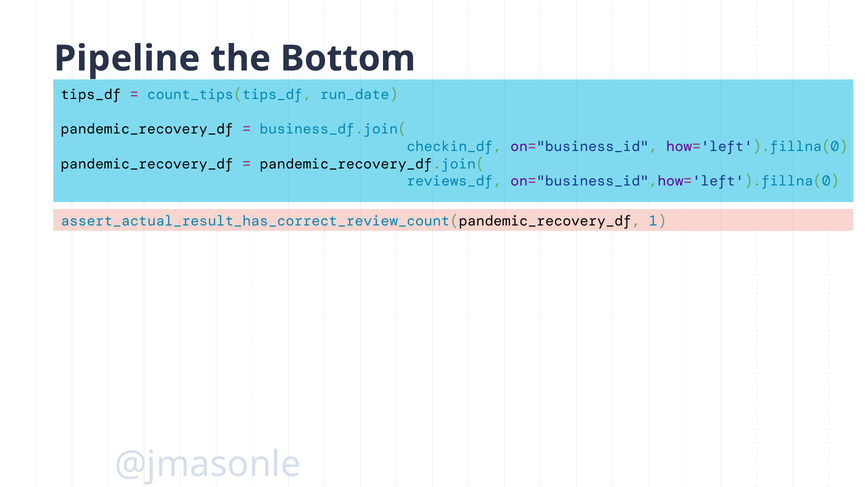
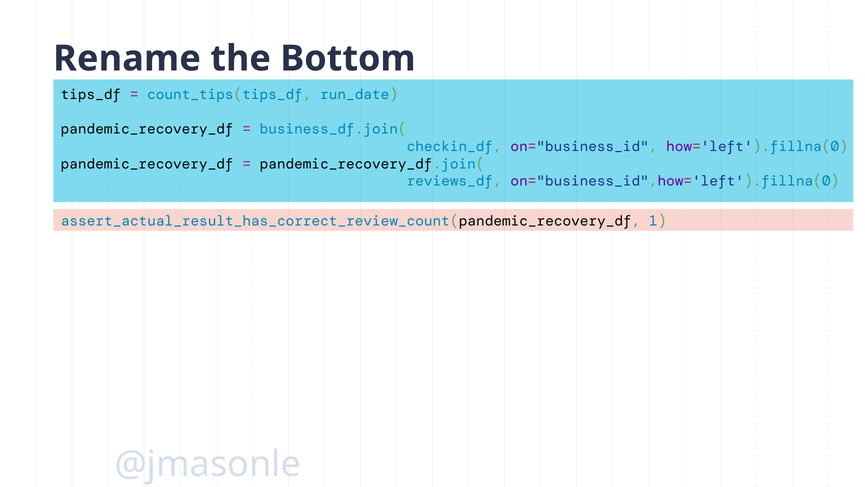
Pipeline: Pipeline -> Rename (127, 58)
